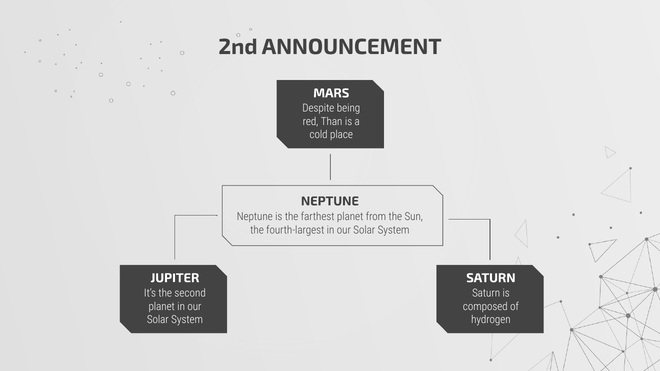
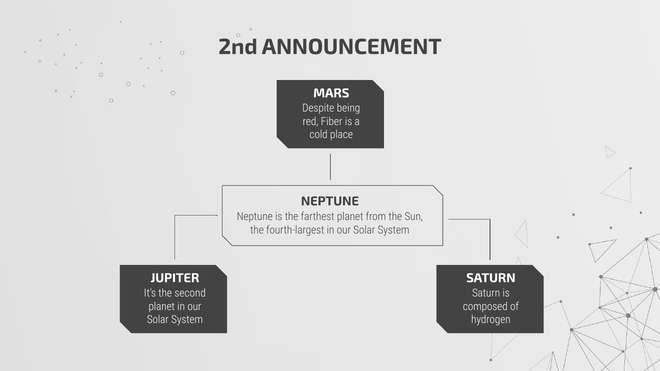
Than: Than -> Fiber (332, 122)
